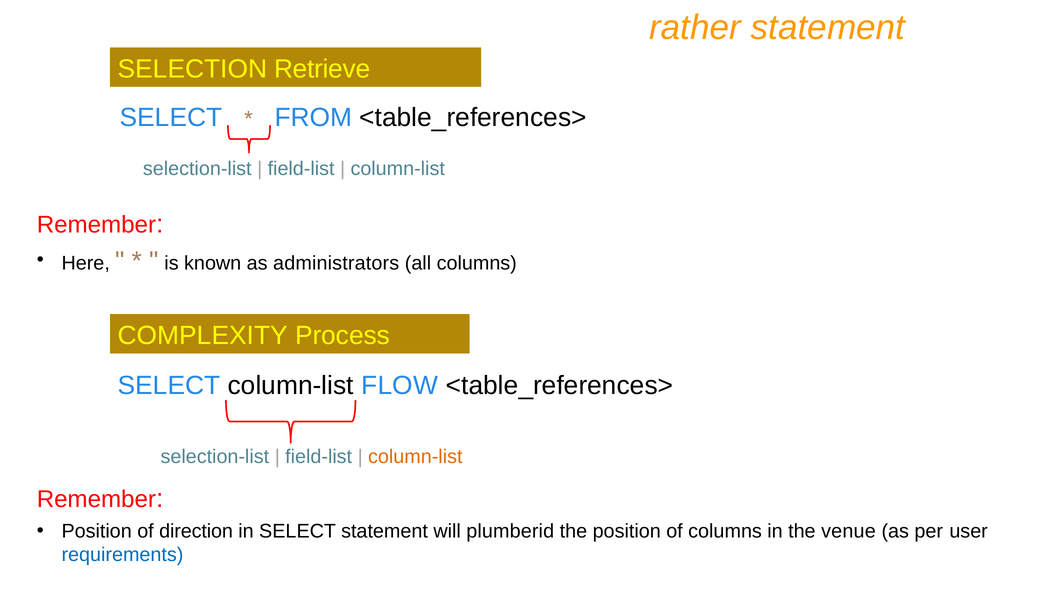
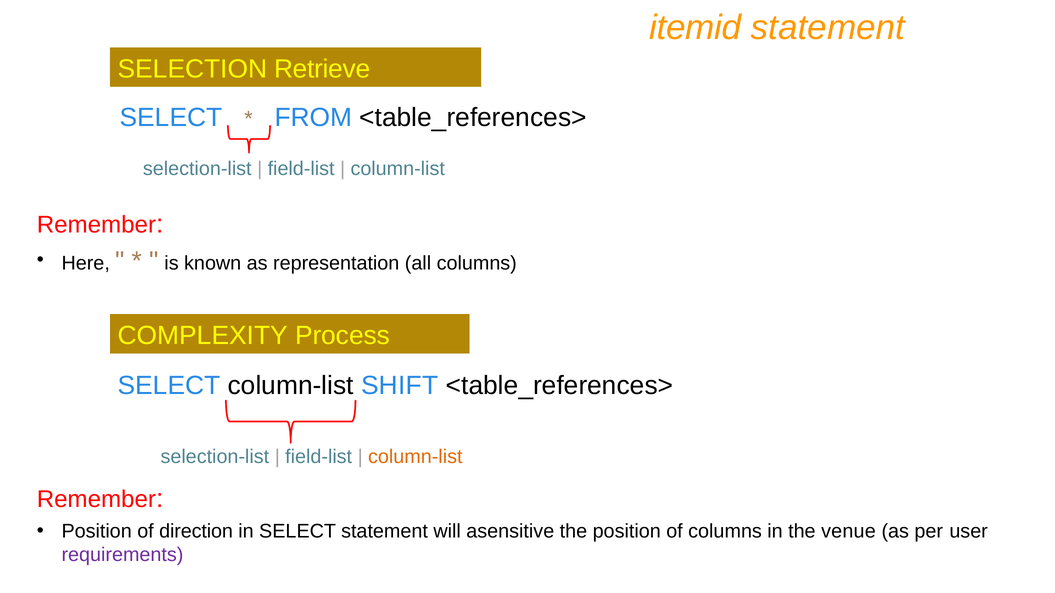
rather: rather -> itemid (695, 27)
administrators: administrators -> representation (336, 263)
FLOW: FLOW -> SHIFT (400, 386)
plumberid: plumberid -> asensitive (510, 531)
requirements colour: blue -> purple (122, 555)
